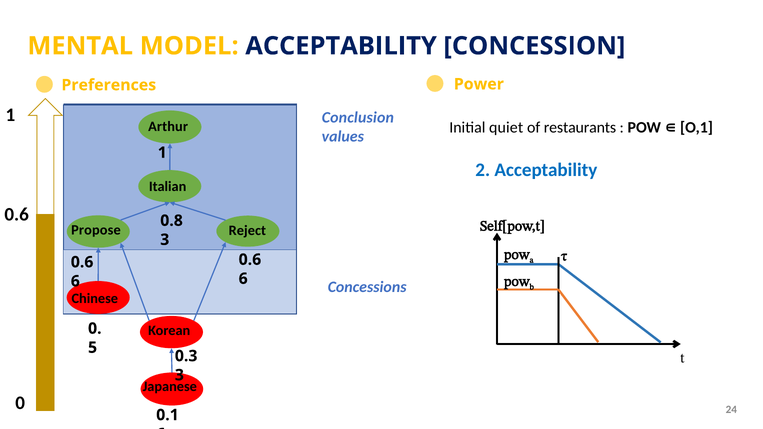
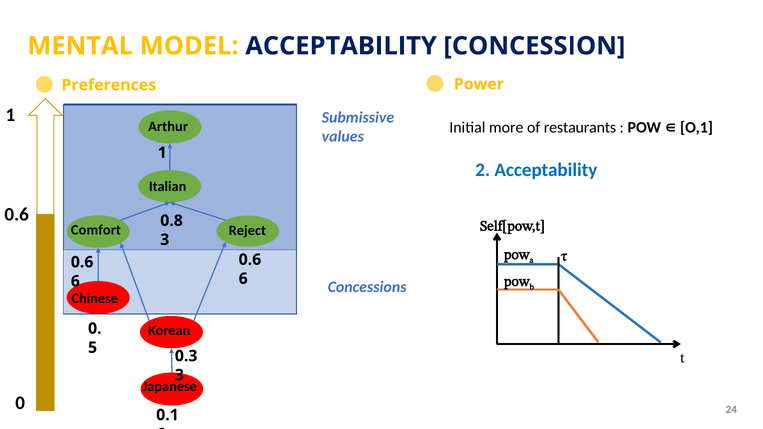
Conclusion: Conclusion -> Submissive (358, 118)
quiet: quiet -> more (506, 127)
Propose: Propose -> Comfort (96, 230)
